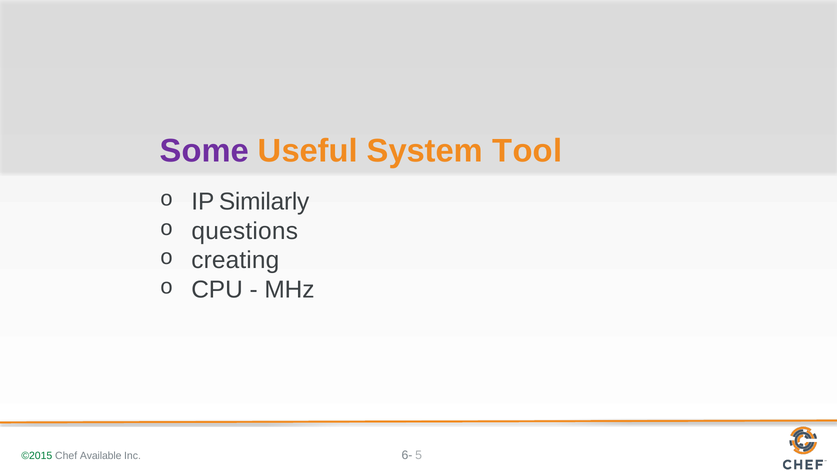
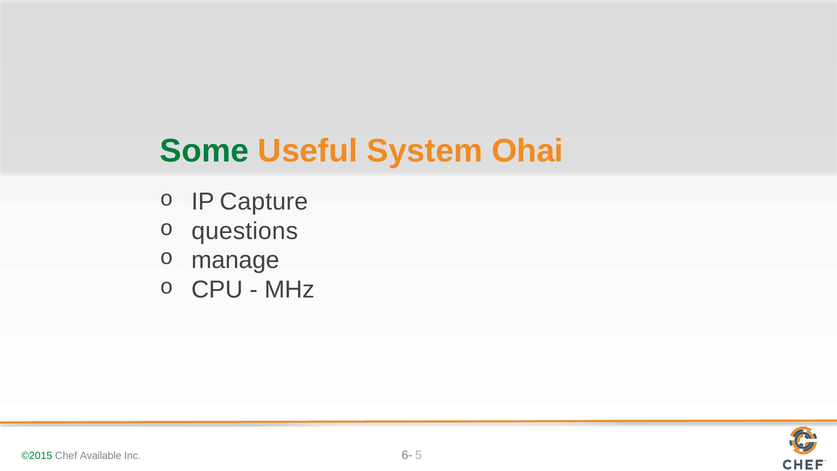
Some colour: purple -> green (204, 151)
Tool: Tool -> Ohai (528, 151)
Similarly: Similarly -> Capture (264, 202)
creating: creating -> manage (235, 260)
